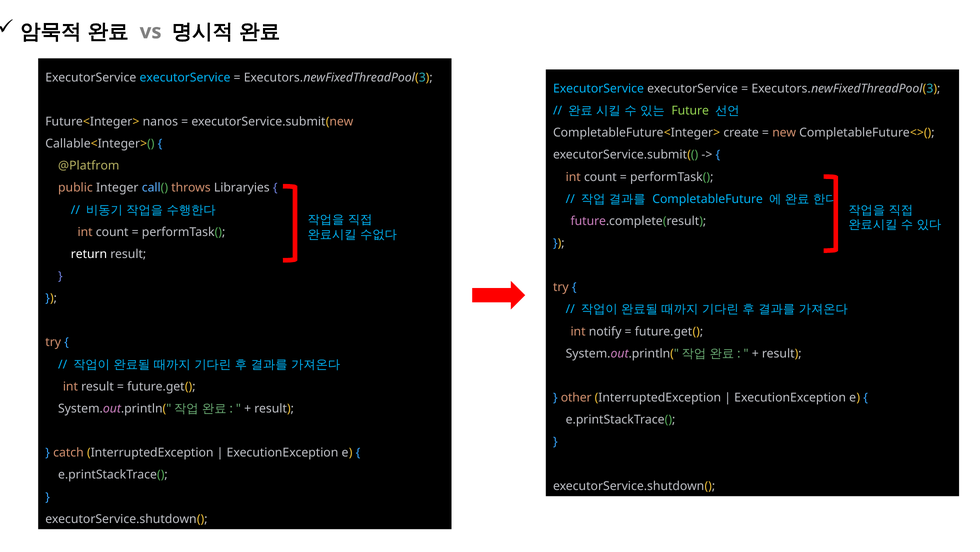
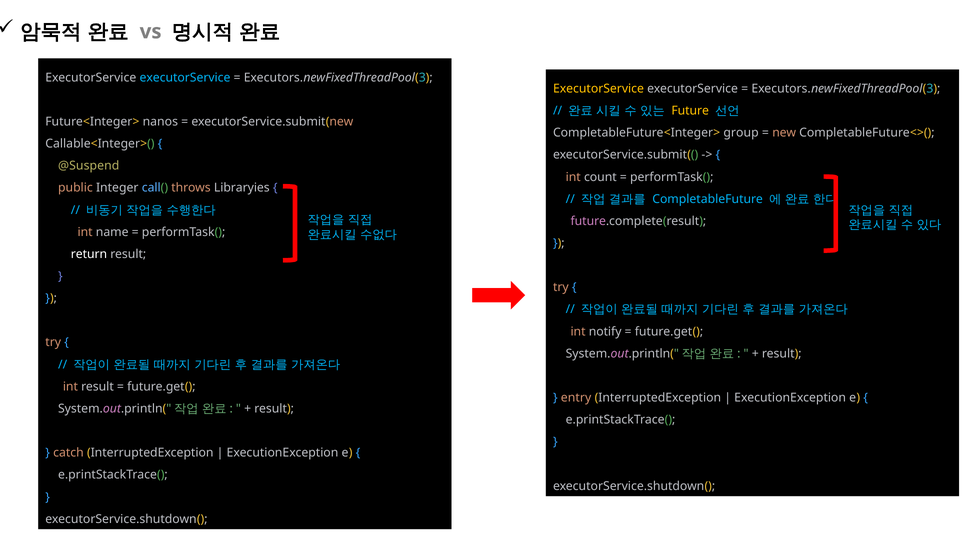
ExecutorService colour: light blue -> yellow (598, 89)
Future colour: light green -> yellow (690, 111)
create: create -> group (741, 133)
@Platfrom: @Platfrom -> @Suspend (89, 166)
count: count -> name (112, 232)
other: other -> entry (576, 397)
